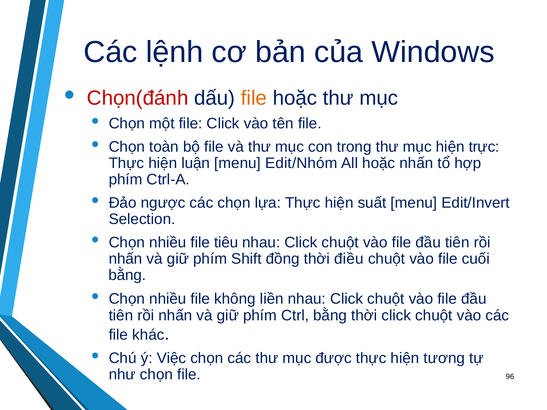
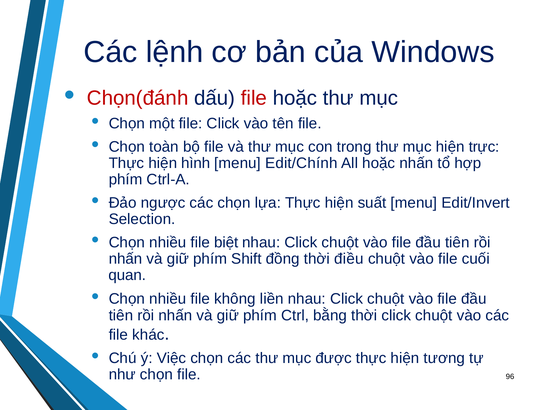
file colour: orange -> red (254, 98)
luận: luận -> hình (196, 163)
Edit/Nhóm: Edit/Nhóm -> Edit/Chính (301, 163)
tiêu: tiêu -> biệt (226, 243)
bằng: bằng -> quan (127, 275)
